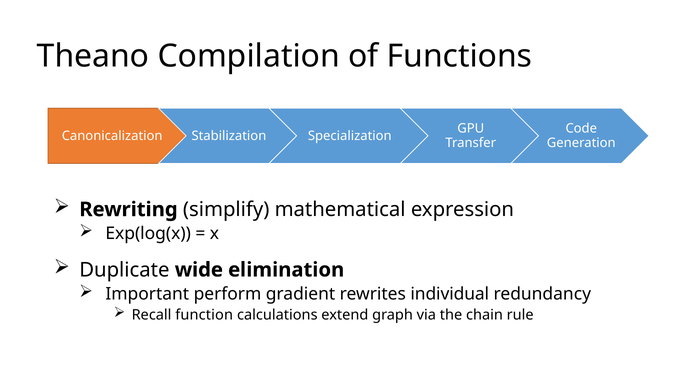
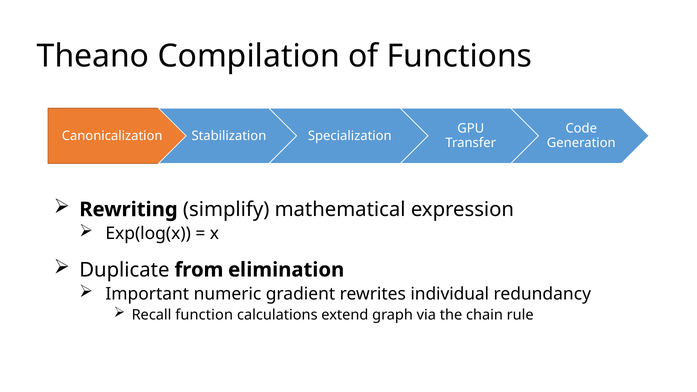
wide: wide -> from (199, 270)
perform: perform -> numeric (227, 294)
